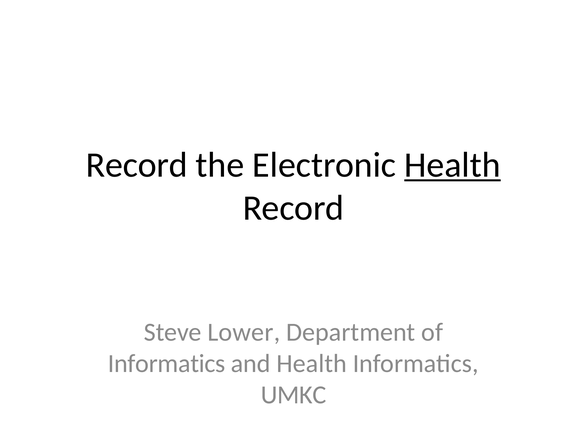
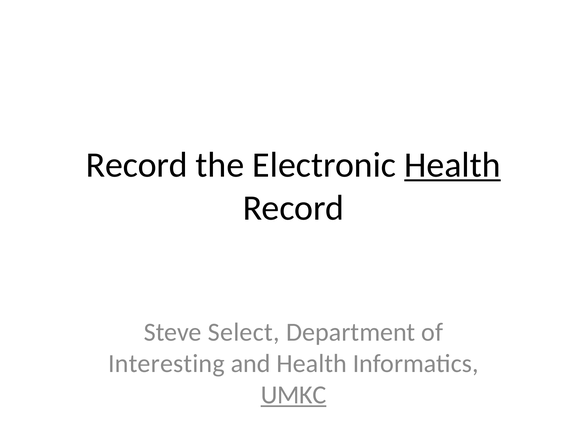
Lower: Lower -> Select (244, 333)
Informatics: Informatics -> Interesting (166, 364)
UMKC underline: none -> present (294, 395)
